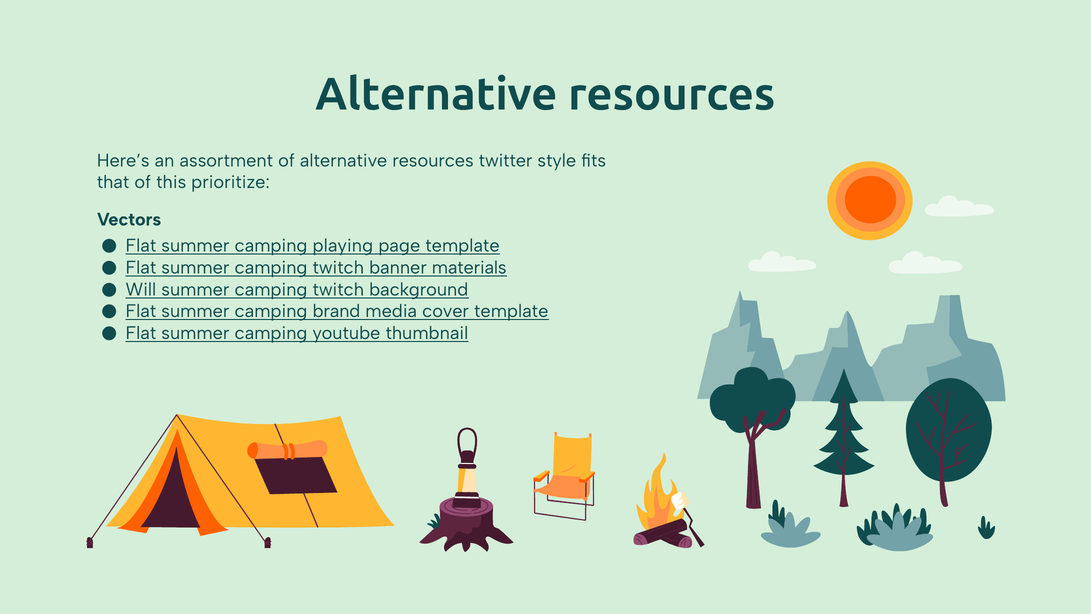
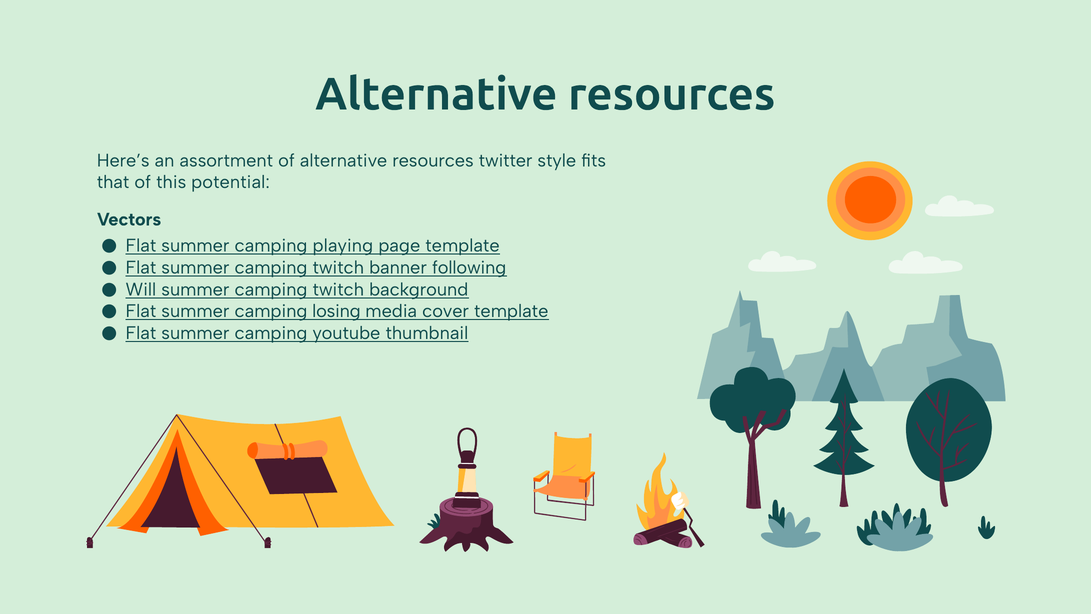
prioritize: prioritize -> potential (231, 182)
materials: materials -> following (469, 268)
brand: brand -> losing (336, 311)
